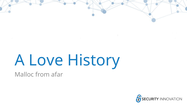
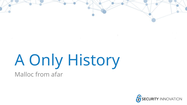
Love: Love -> Only (46, 61)
